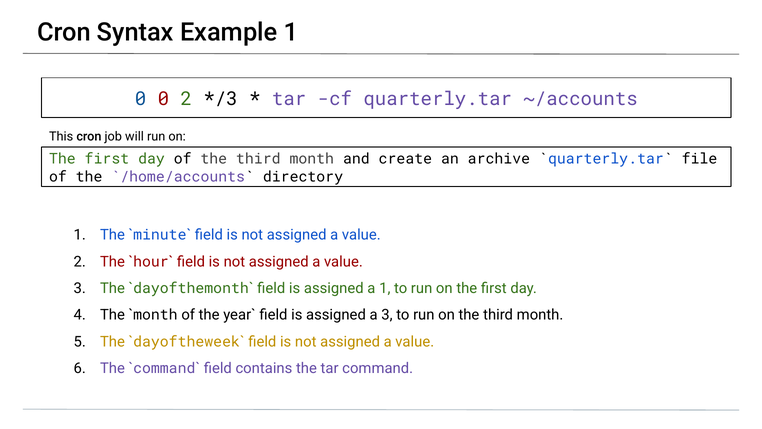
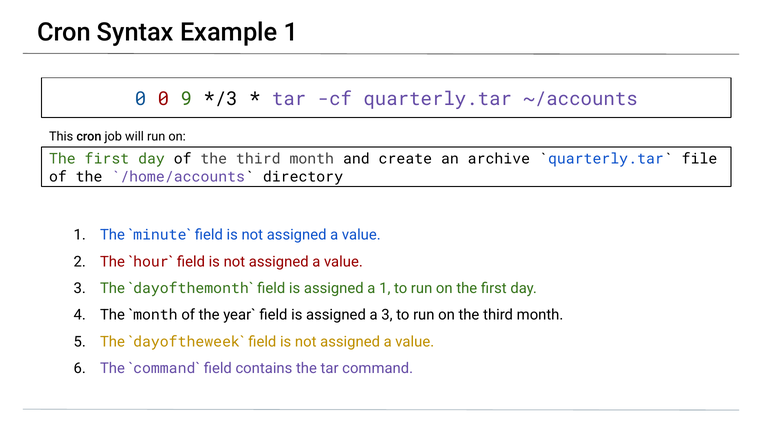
0 2: 2 -> 9 (186, 99)
